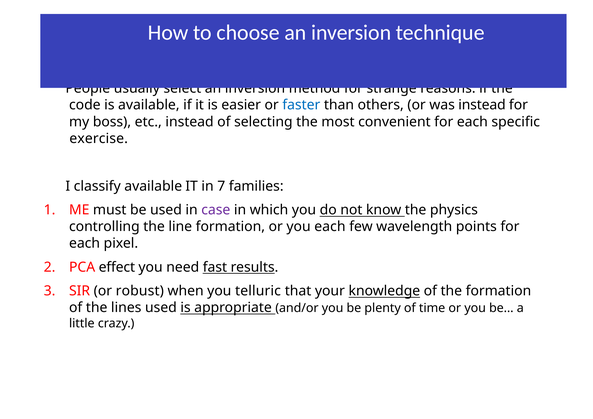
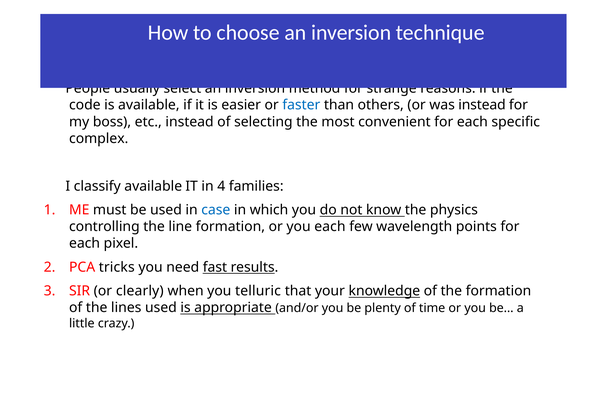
exercise: exercise -> complex (99, 139)
7: 7 -> 4 (221, 186)
case colour: purple -> blue (216, 210)
effect: effect -> tricks (117, 267)
robust: robust -> clearly (140, 291)
